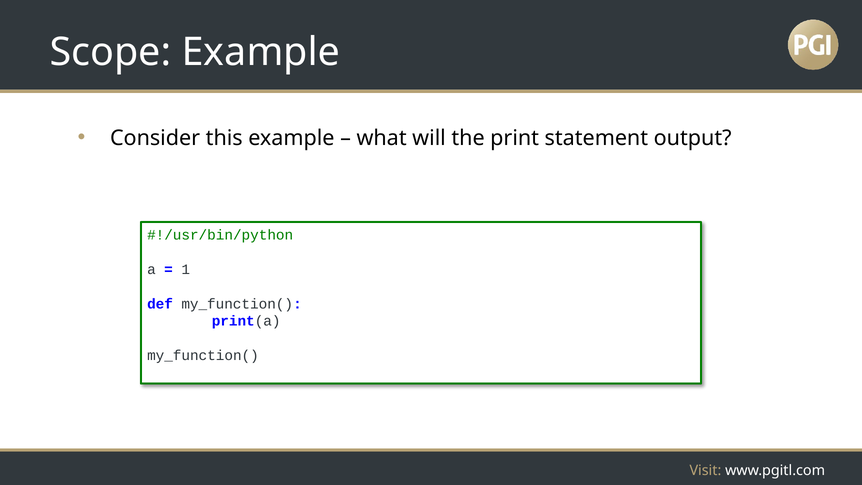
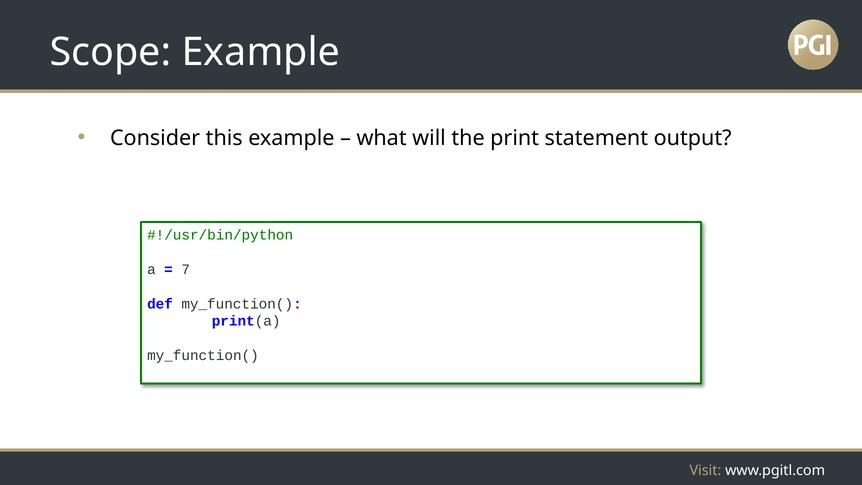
1: 1 -> 7 (186, 269)
